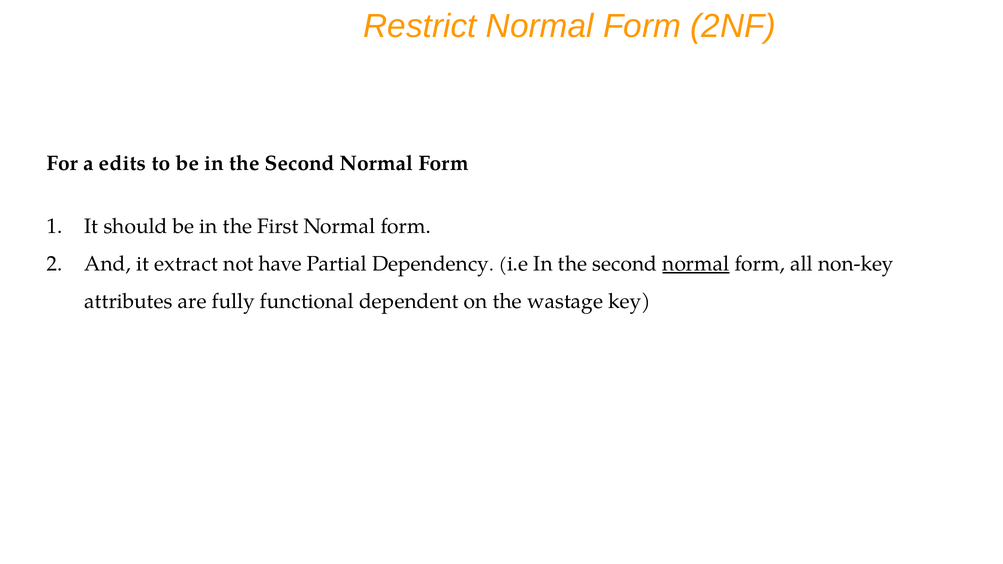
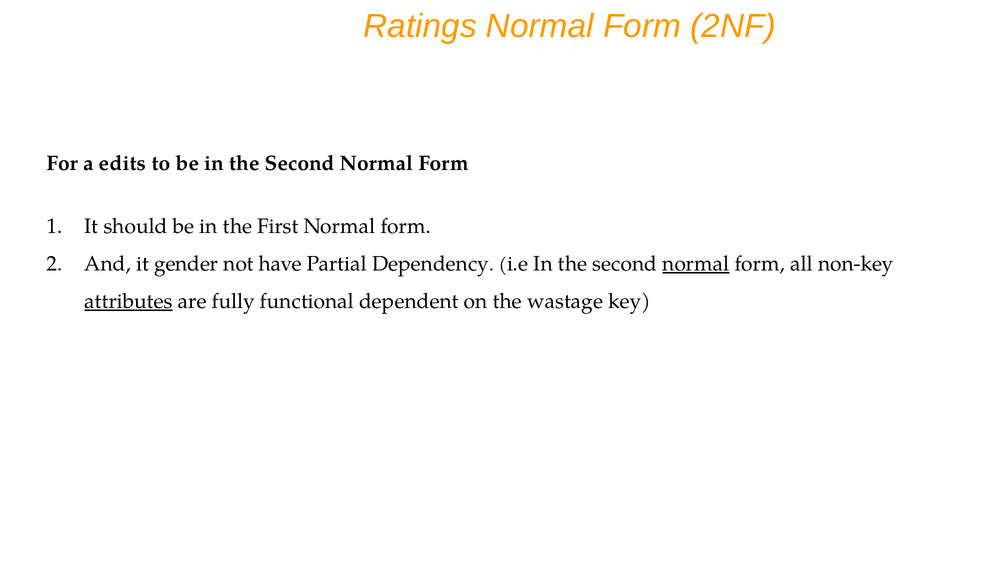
Restrict: Restrict -> Ratings (420, 26)
extract: extract -> gender (186, 264)
attributes underline: none -> present (129, 301)
